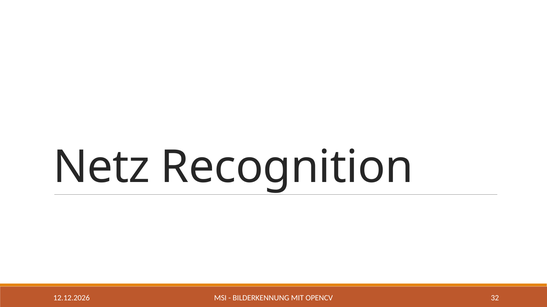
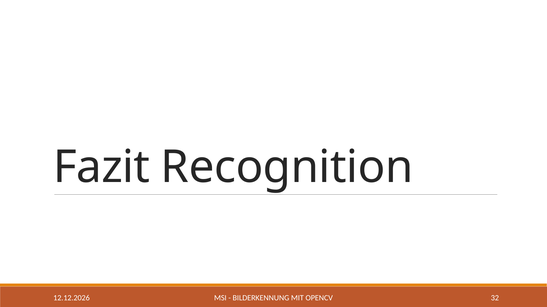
Netz: Netz -> Fazit (102, 168)
